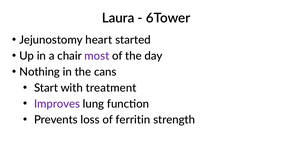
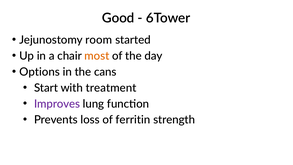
Laura: Laura -> Good (118, 18)
heart: heart -> room (99, 40)
most colour: purple -> orange (97, 56)
Nothing: Nothing -> Options (40, 72)
